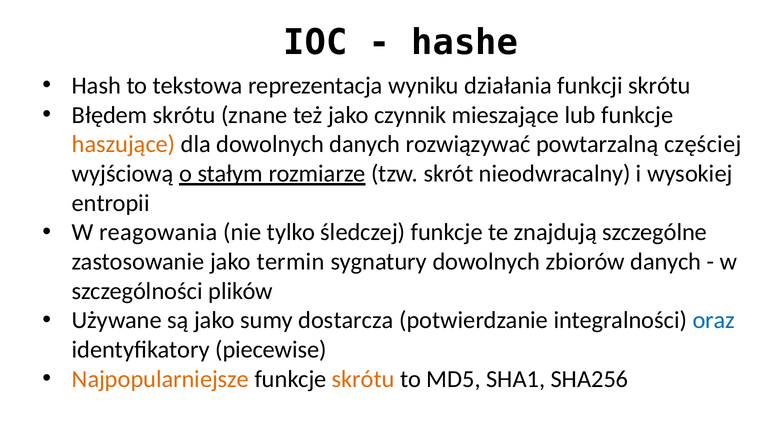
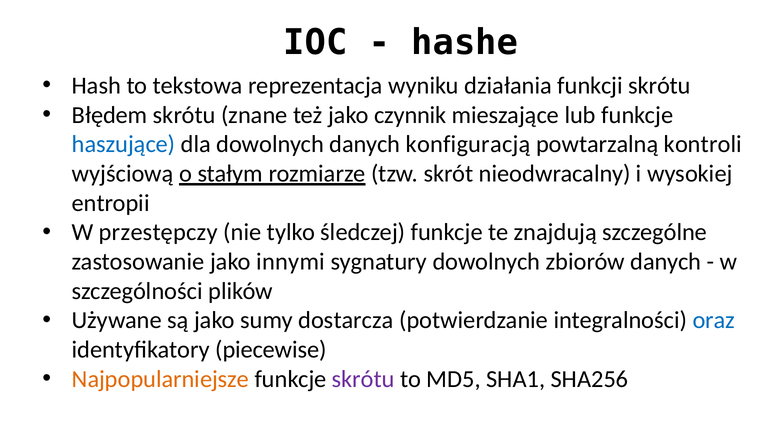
haszujące colour: orange -> blue (124, 144)
rozwiązywać: rozwiązywać -> konfiguracją (468, 144)
częściej: częściej -> kontroli (703, 144)
reagowania: reagowania -> przestępczy (158, 232)
termin: termin -> innymi (291, 262)
skrótu colour: orange -> purple (363, 379)
